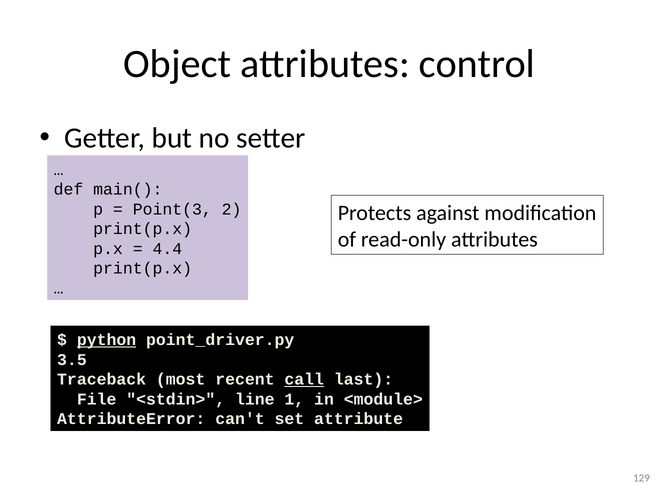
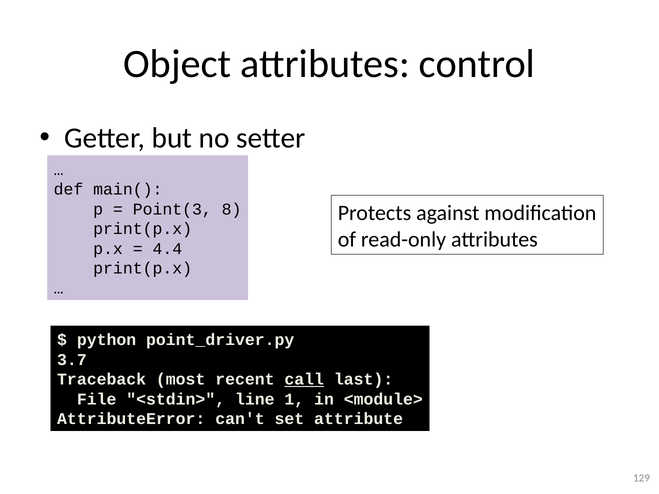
2: 2 -> 8 (232, 209)
python underline: present -> none (107, 340)
3.5: 3.5 -> 3.7 (72, 360)
